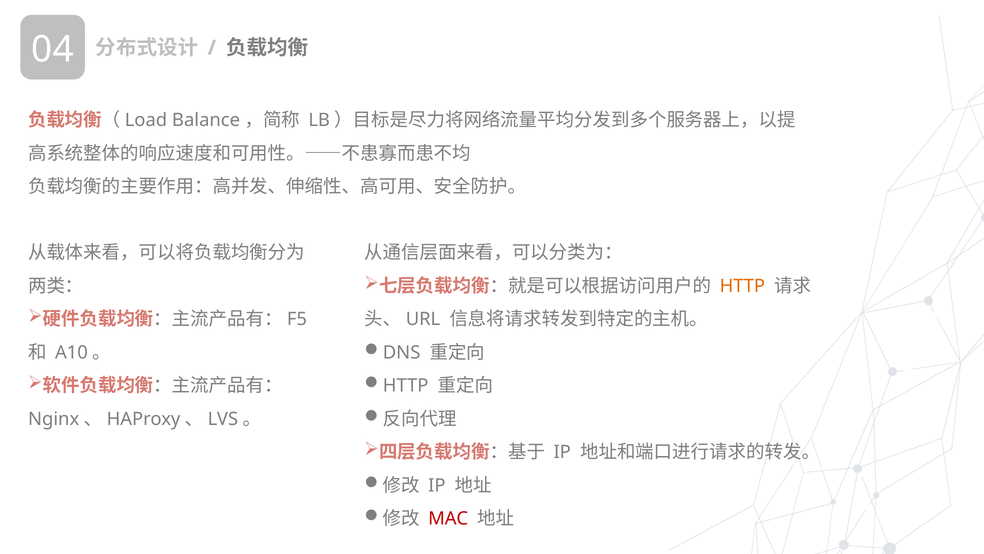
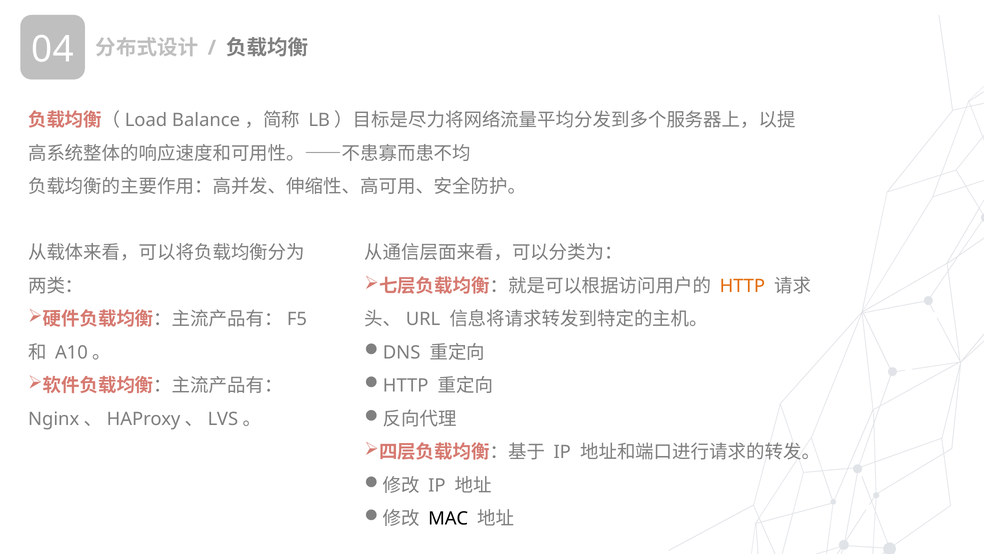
MAC colour: red -> black (448, 518)
